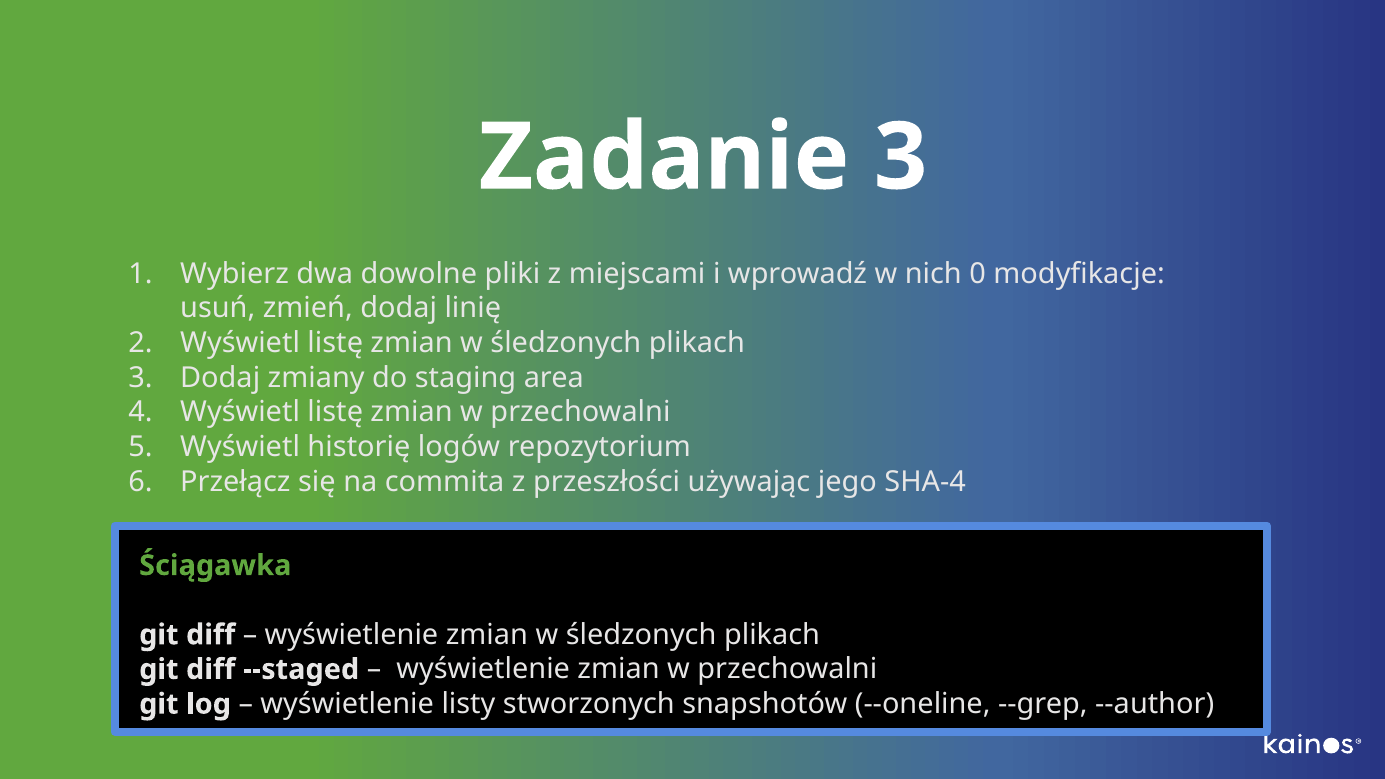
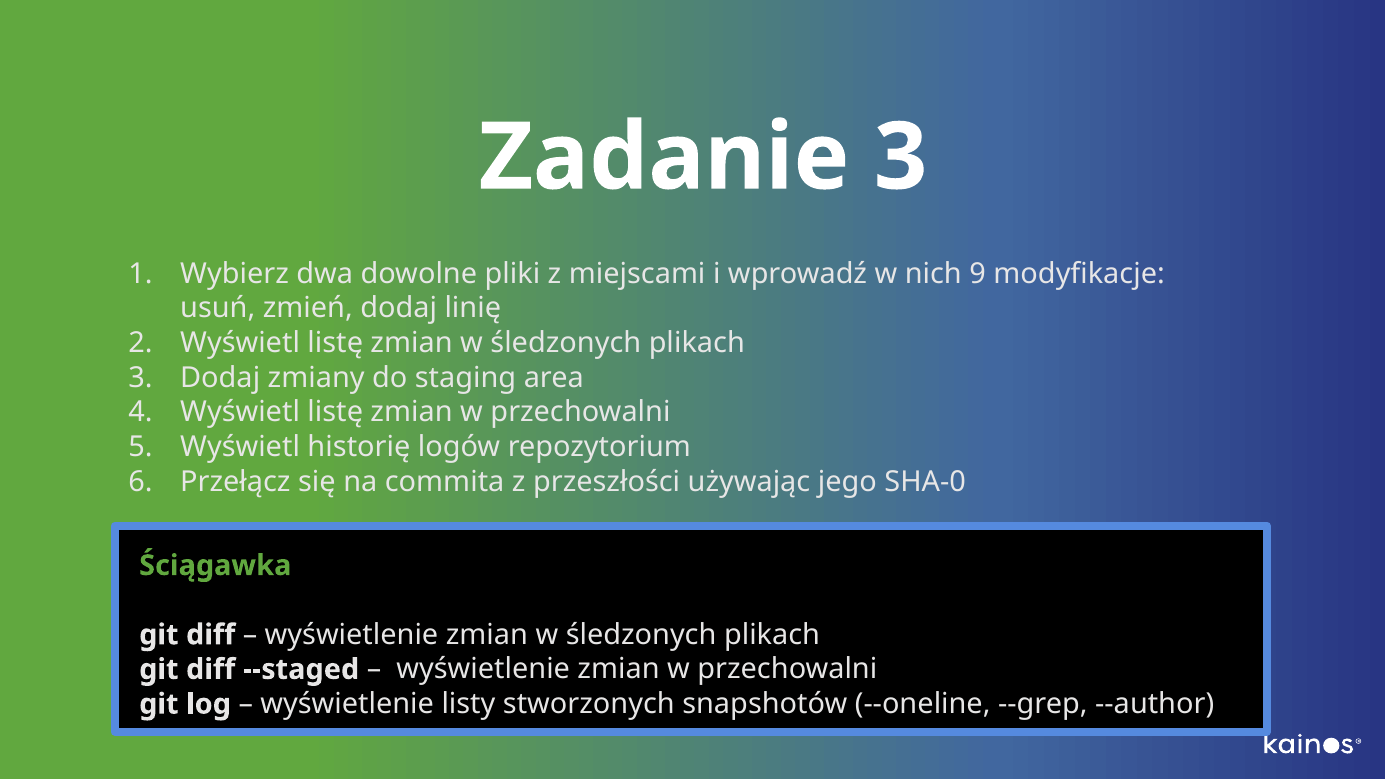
0: 0 -> 9 (978, 274)
SHA-4: SHA-4 -> SHA-0 (925, 482)
